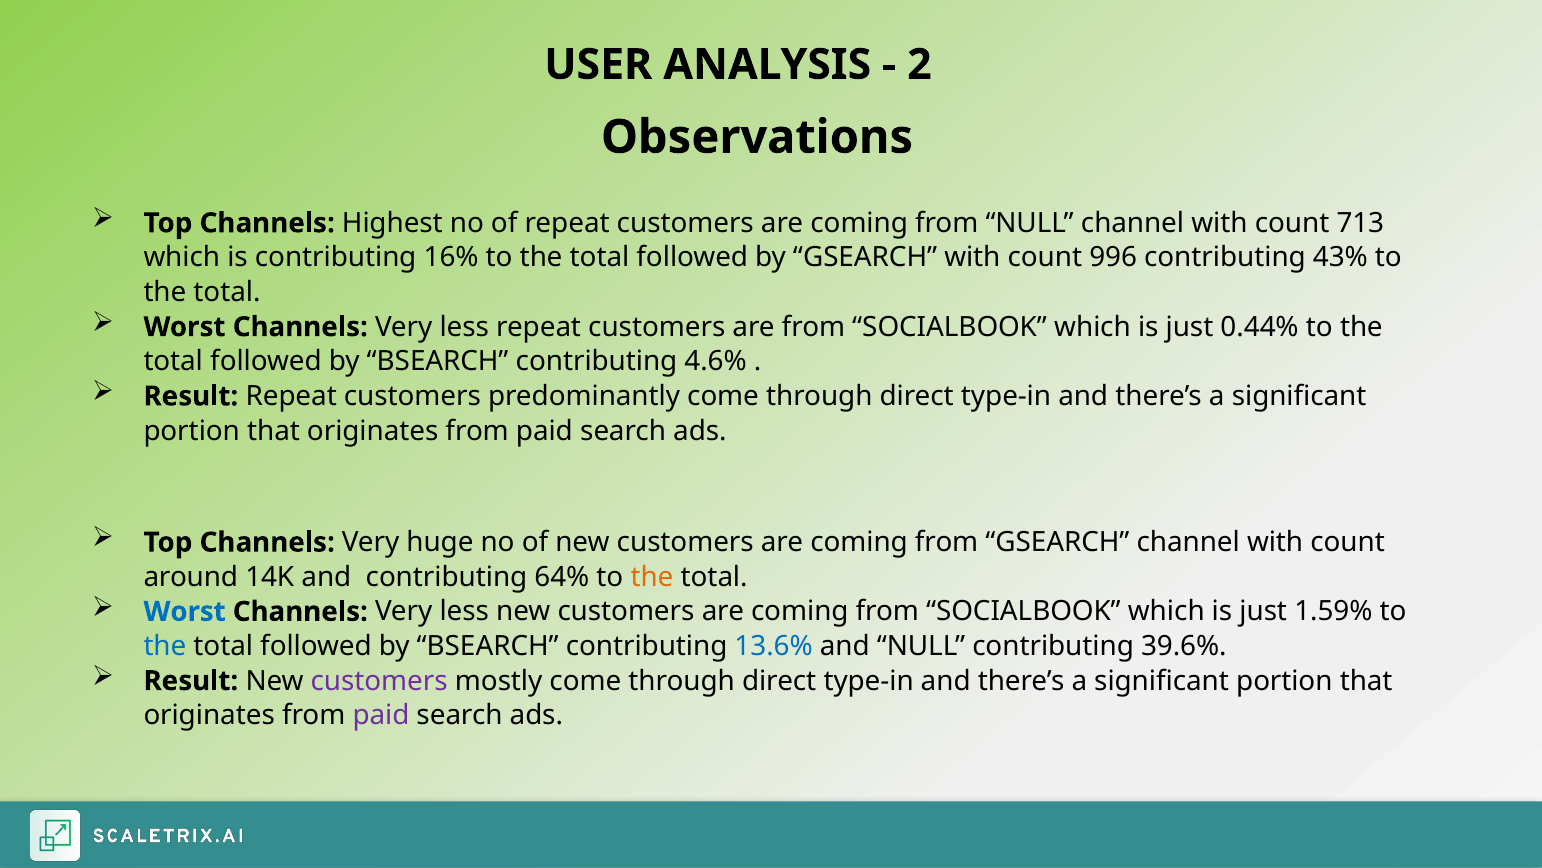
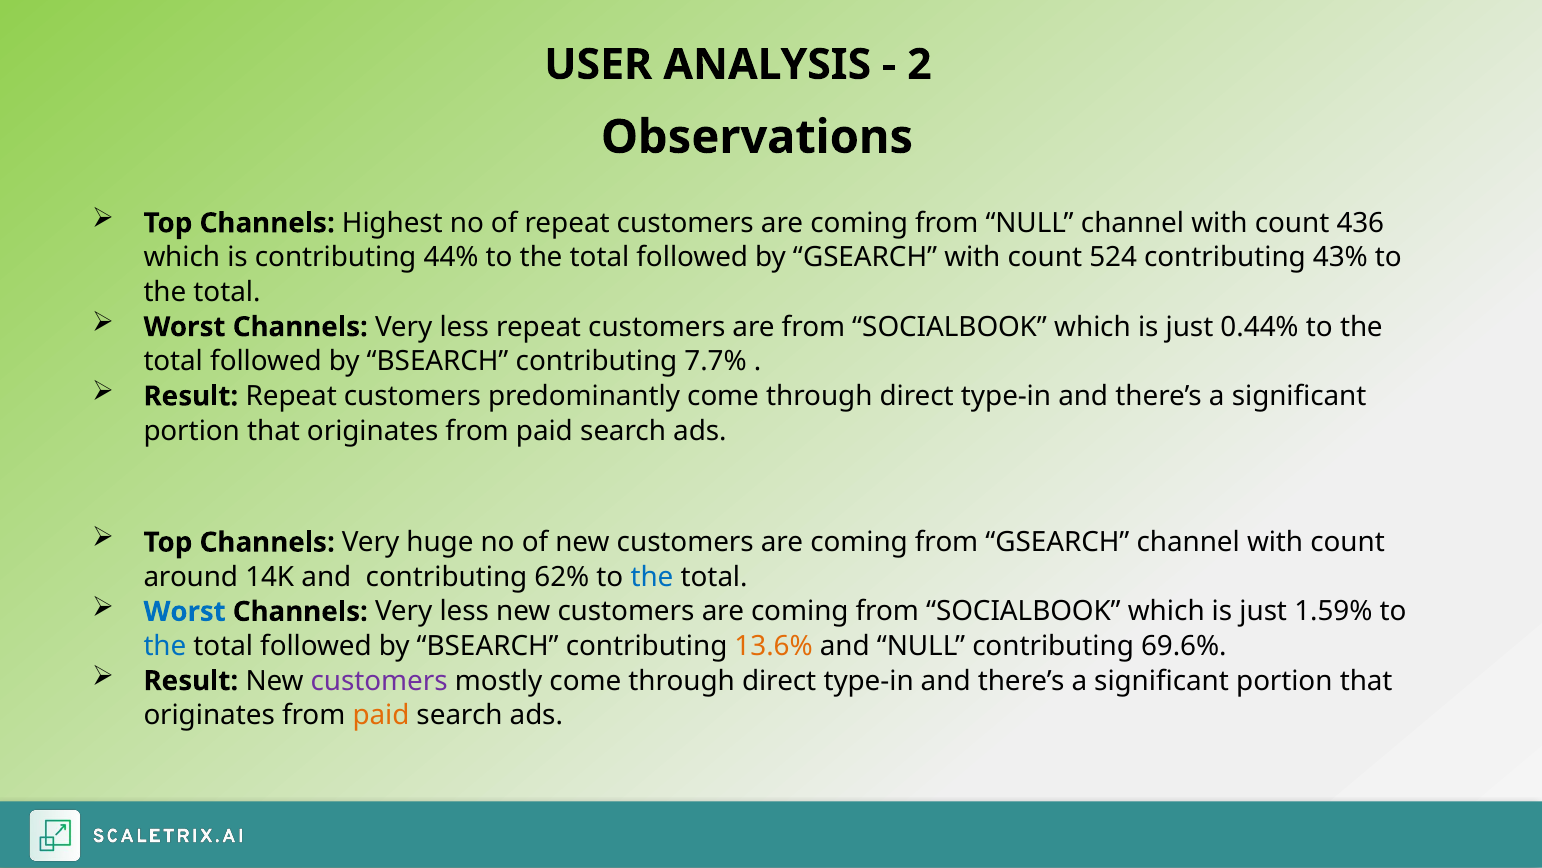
713: 713 -> 436 (1360, 223)
16%: 16% -> 44% (451, 258)
996: 996 -> 524 (1113, 258)
4.6%: 4.6% -> 7.7% (716, 361)
64%: 64% -> 62% (562, 577)
the colour: orange -> blue (652, 577)
13.6% colour: blue -> orange (774, 646)
39.6%: 39.6% -> 69.6% (1184, 646)
paid colour: purple -> orange (381, 715)
